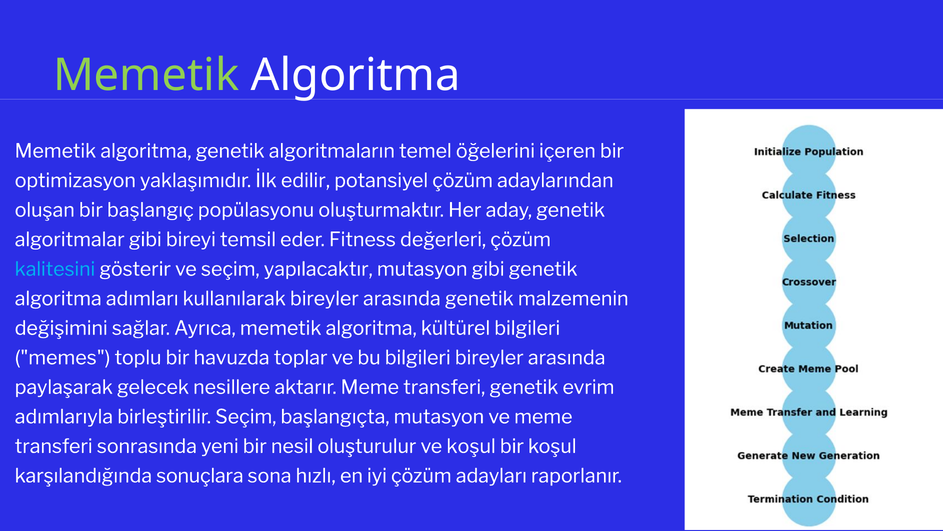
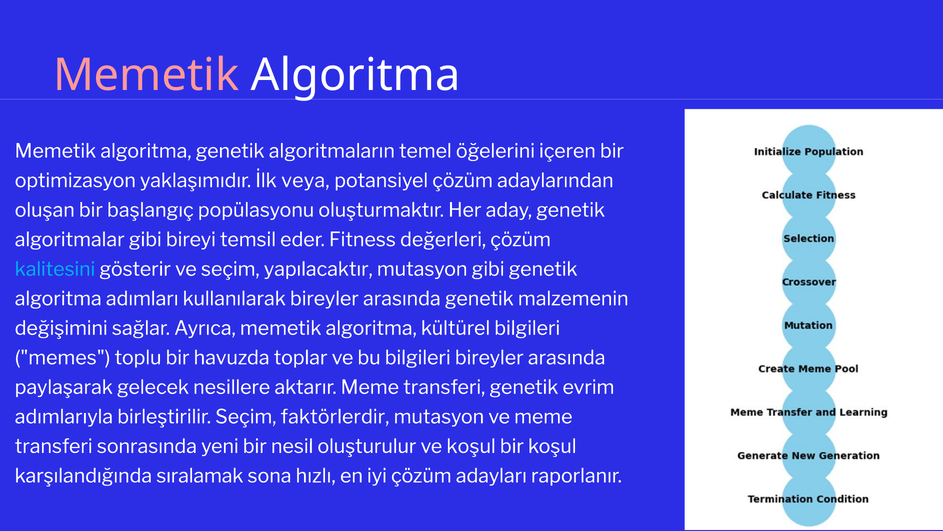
Memetik colour: light green -> pink (146, 75)
edilir: edilir -> veya (305, 180)
başlangıçta: başlangıçta -> faktörlerdir (335, 416)
sonuçlara: sonuçlara -> sıralamak (200, 475)
